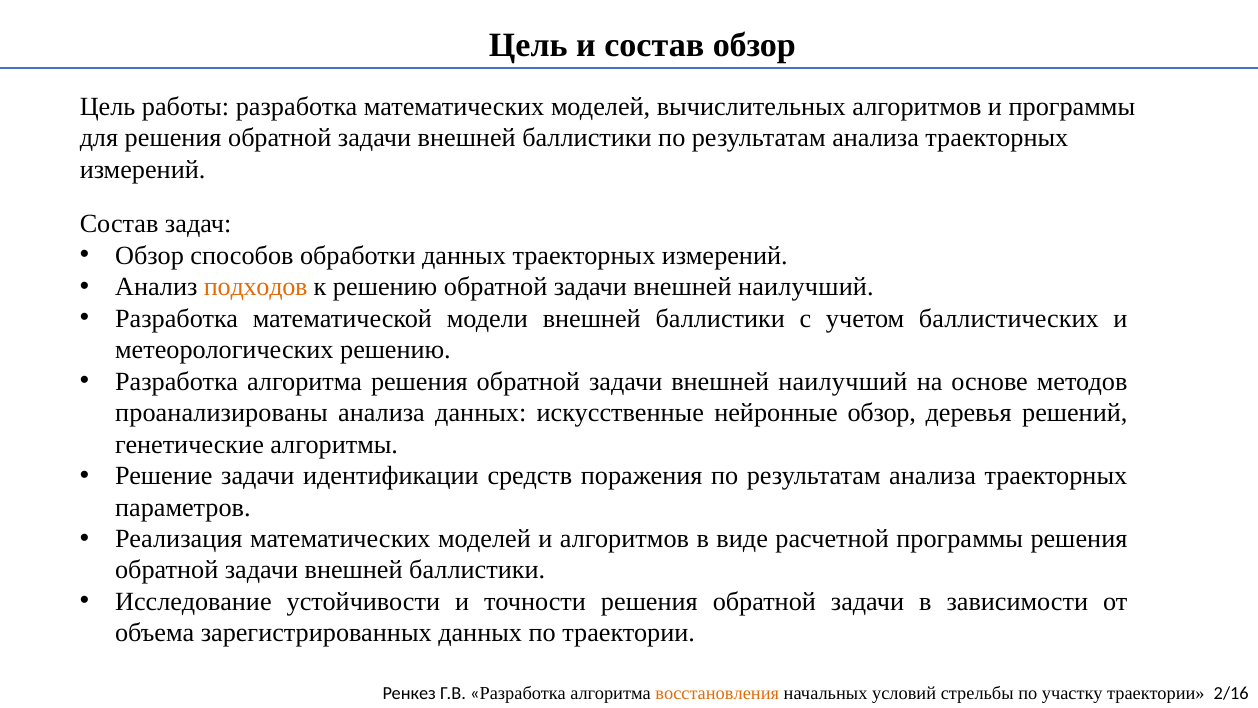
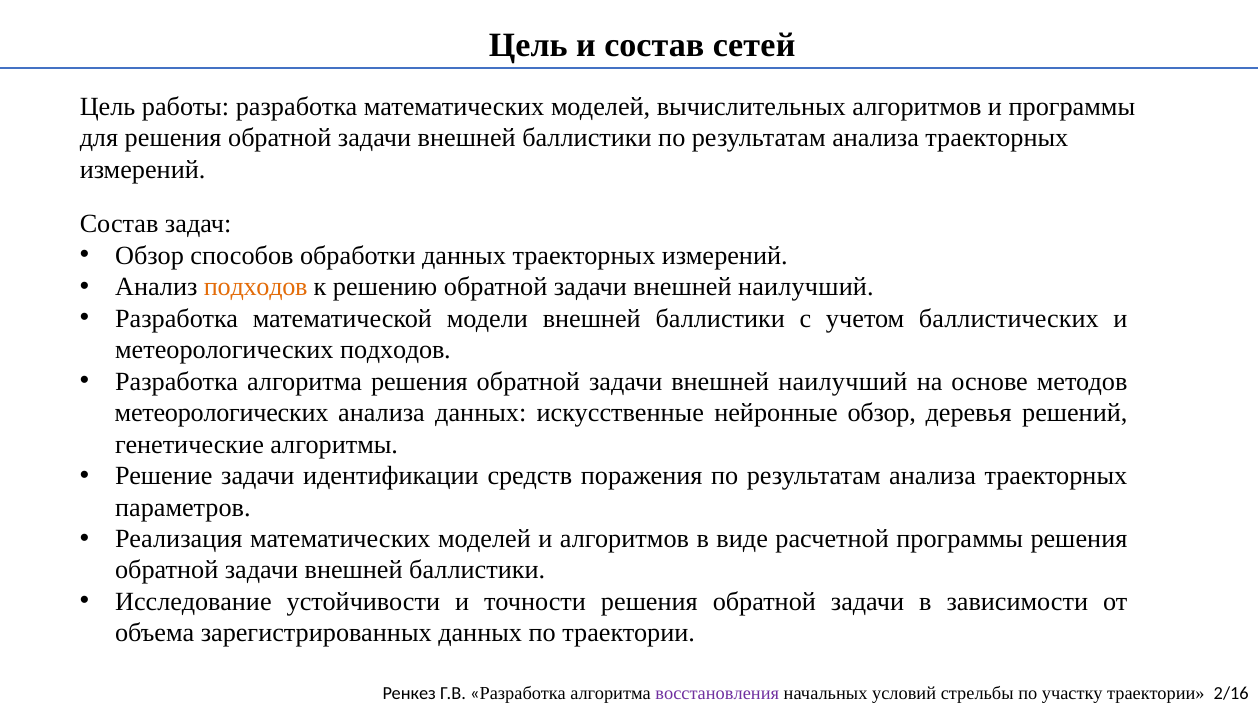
состав обзор: обзор -> сетей (754, 45)
метеорологических решению: решению -> подходов (395, 350)
проанализированы: проанализированы -> метеорологических (222, 413)
восстановления colour: orange -> purple (717, 693)
